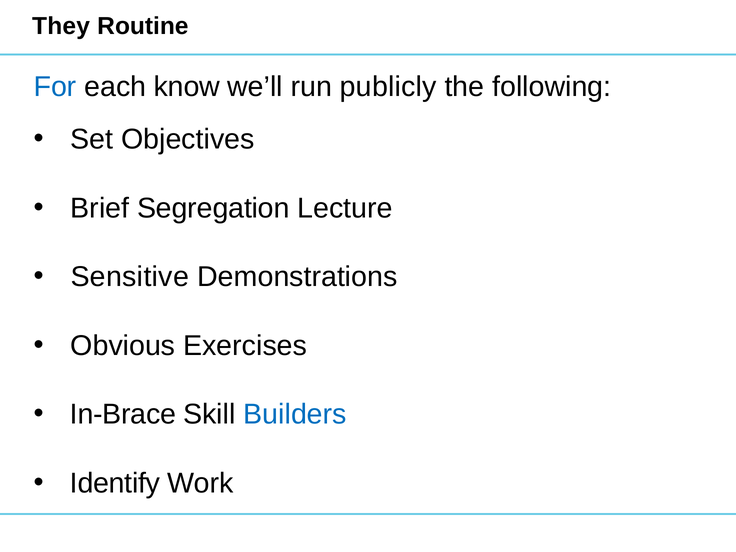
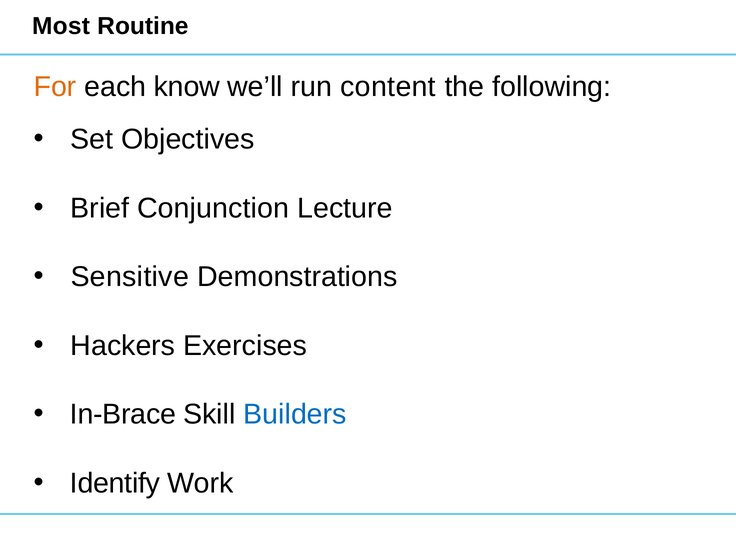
They: They -> Most (61, 26)
For colour: blue -> orange (55, 87)
publicly: publicly -> content (388, 87)
Segregation: Segregation -> Conjunction (213, 208)
Obvious: Obvious -> Hackers (123, 346)
